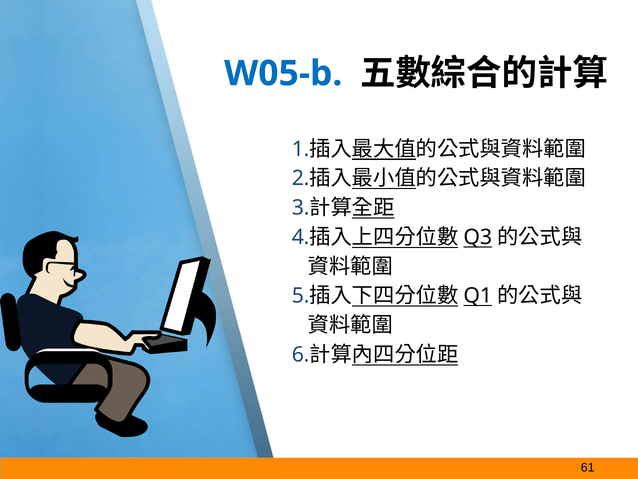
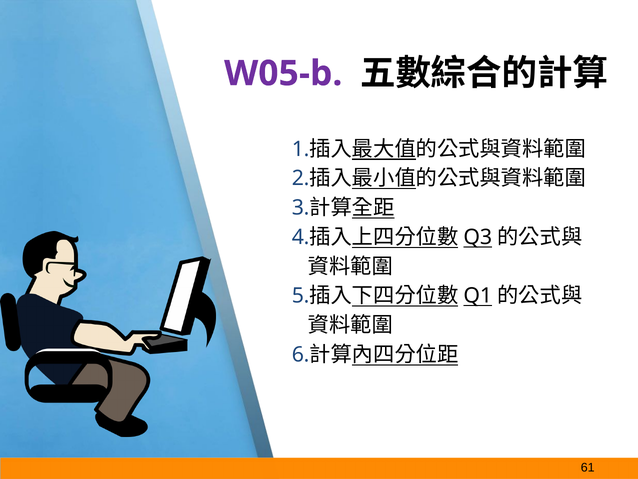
W05-b colour: blue -> purple (283, 73)
